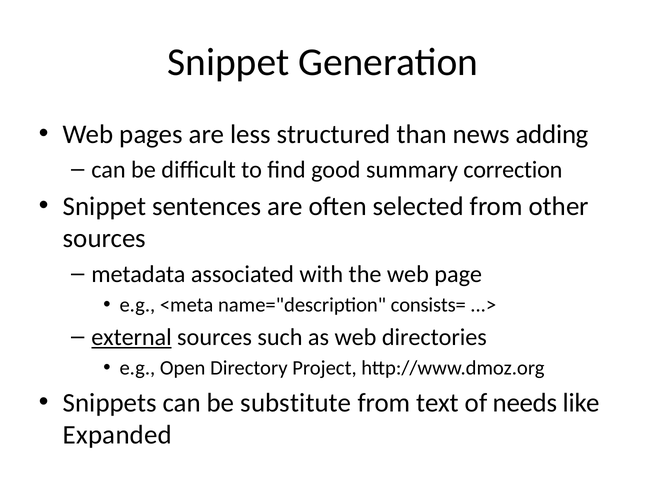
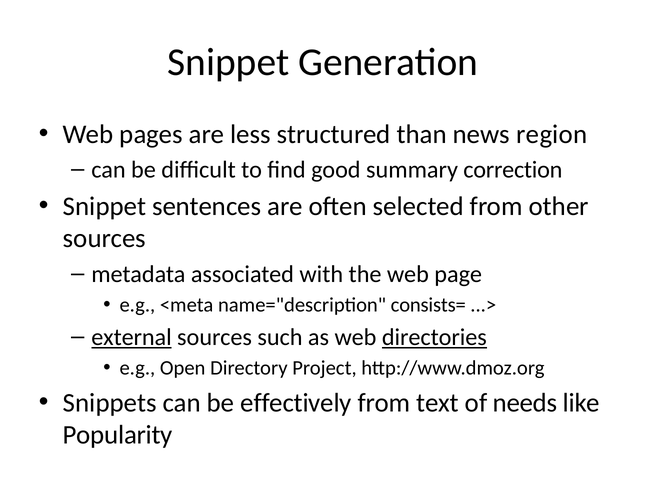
adding: adding -> region (552, 134)
directories underline: none -> present (434, 338)
substitute: substitute -> effectively (296, 403)
Expanded: Expanded -> Popularity (118, 435)
